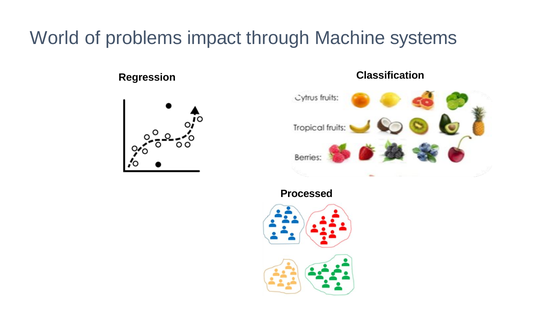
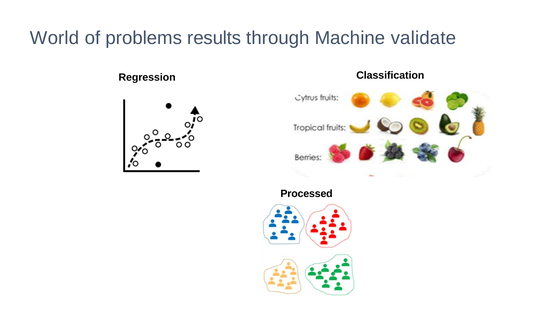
impact: impact -> results (214, 38)
systems: systems -> validate (423, 38)
